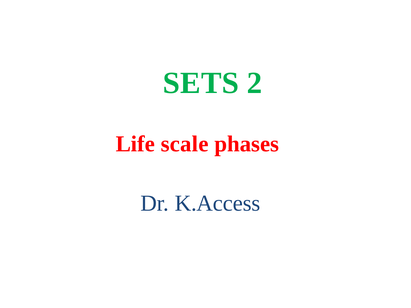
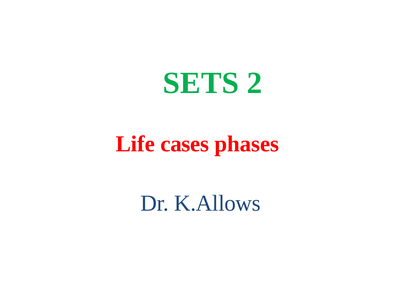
scale: scale -> cases (185, 144)
K.Access: K.Access -> K.Allows (218, 203)
